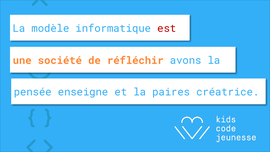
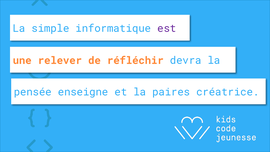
modèle: modèle -> simple (50, 28)
est colour: red -> purple (167, 28)
société: société -> relever (60, 60)
avons: avons -> devra (186, 60)
